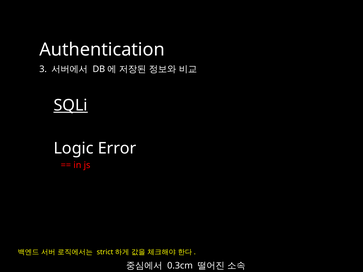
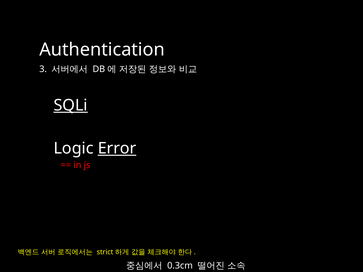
Error underline: none -> present (117, 148)
